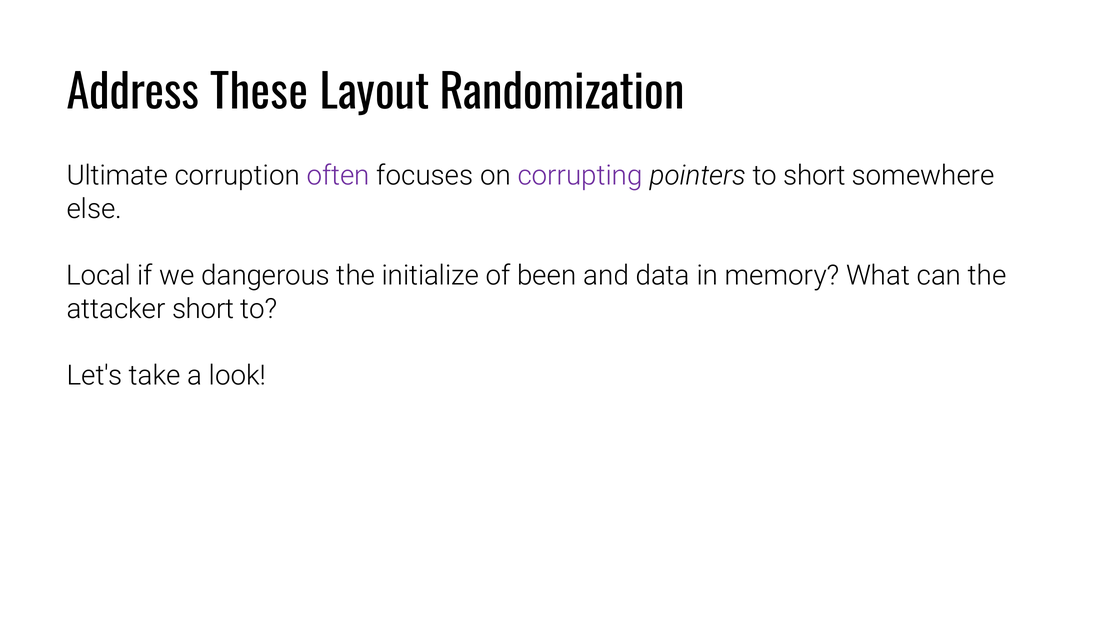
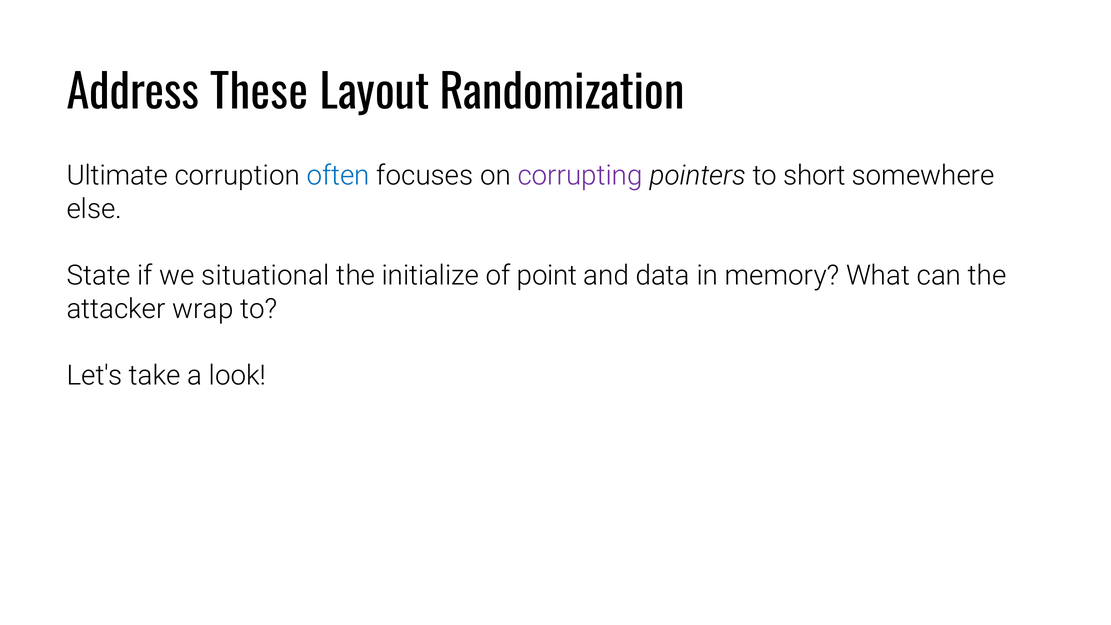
often colour: purple -> blue (338, 176)
Local: Local -> State (99, 276)
dangerous: dangerous -> situational (266, 276)
been: been -> point (547, 276)
attacker short: short -> wrap (203, 309)
